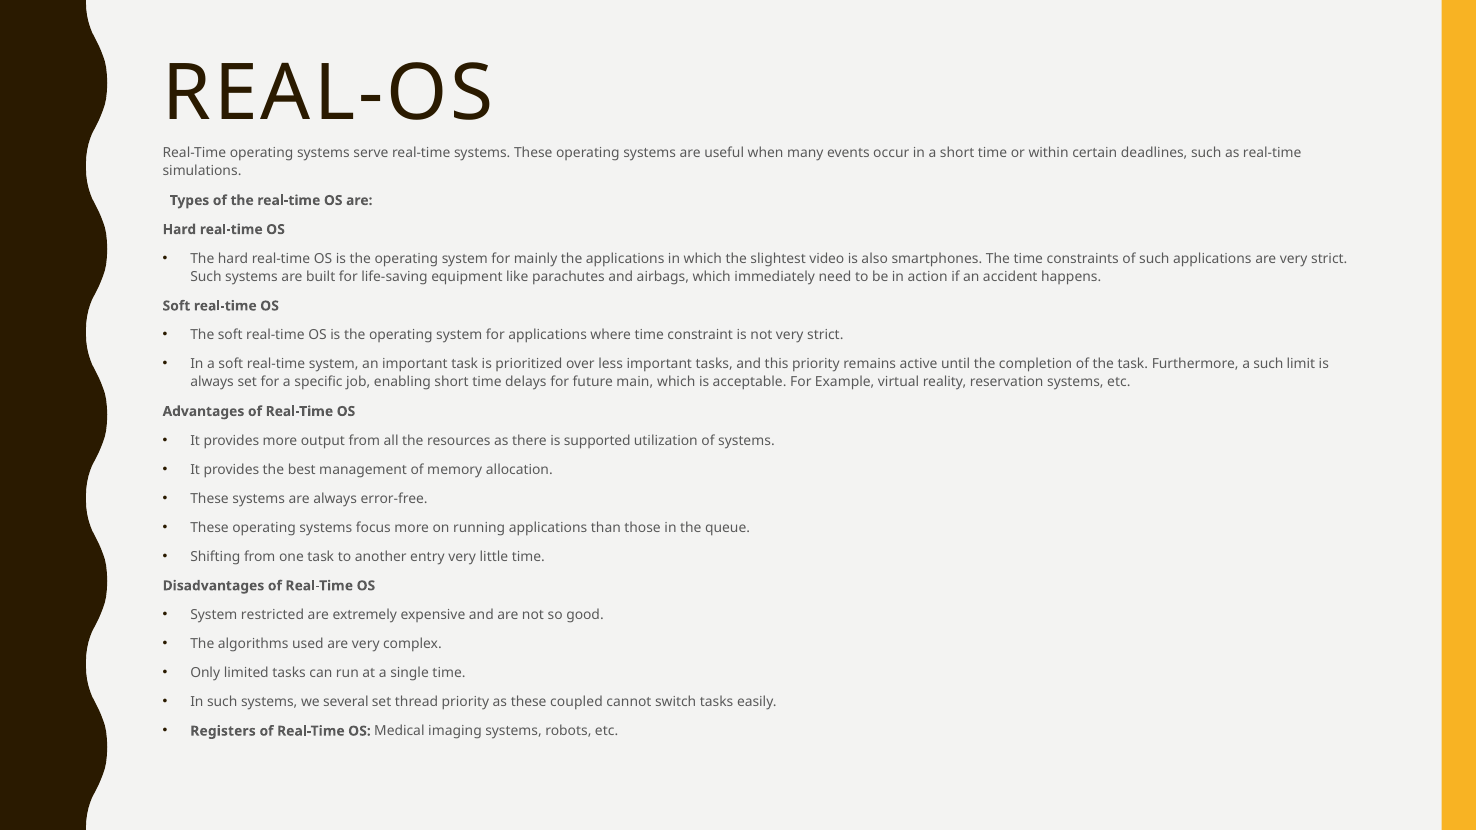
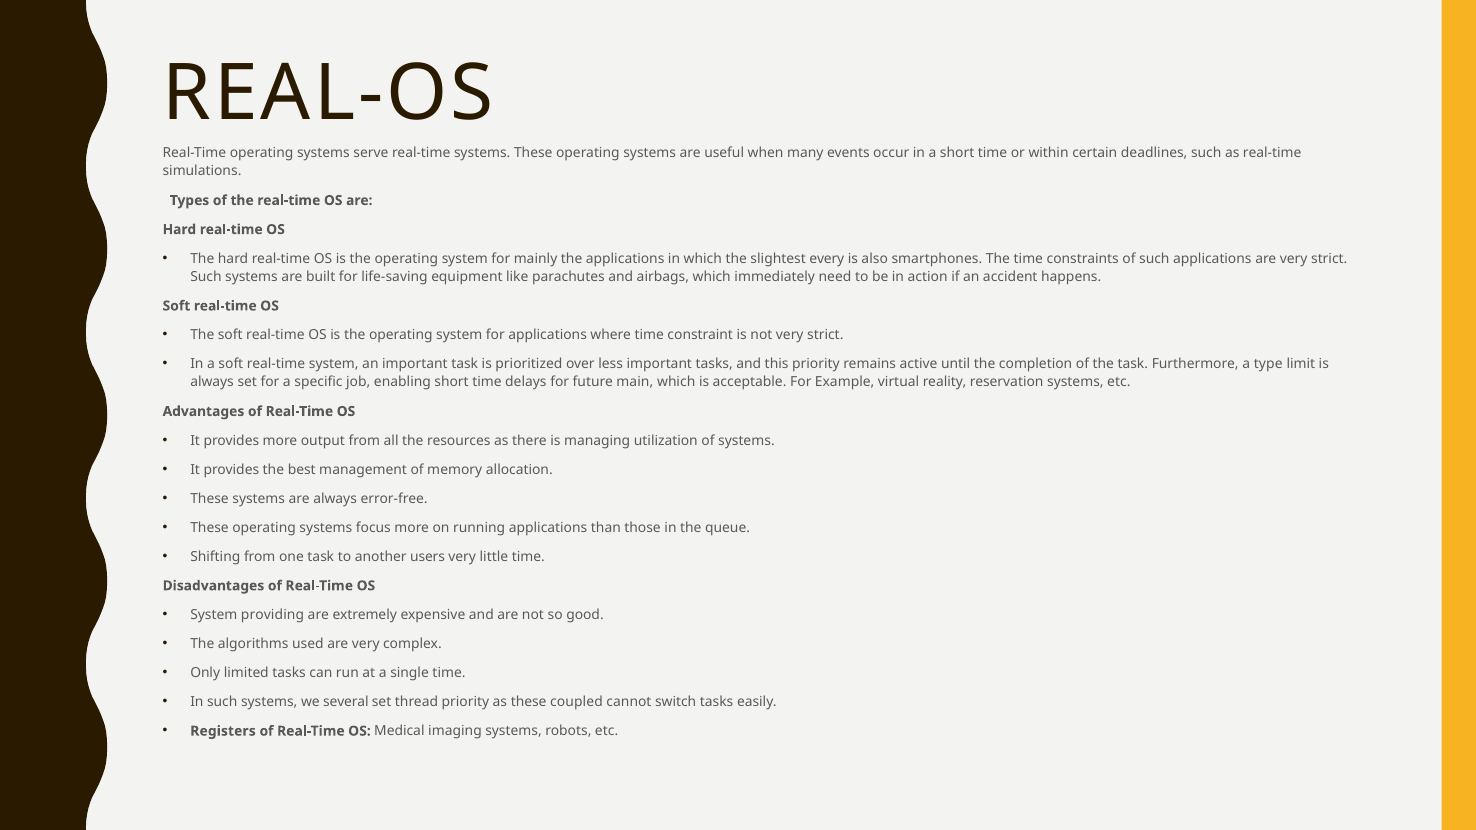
video: video -> every (827, 259)
a such: such -> type (1268, 364)
supported: supported -> managing (597, 441)
entry: entry -> users (428, 557)
restricted: restricted -> providing (273, 615)
